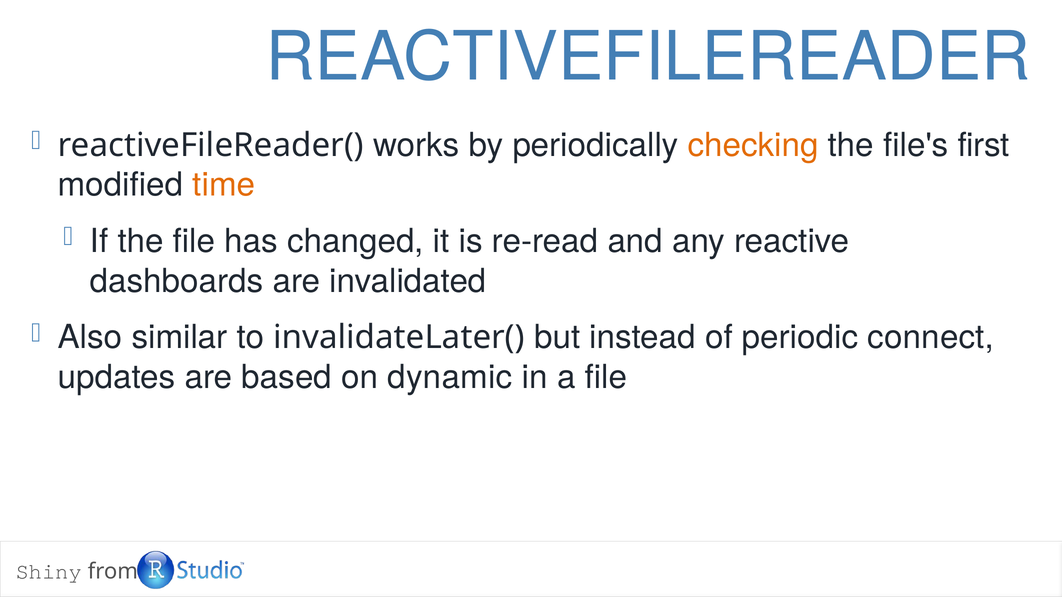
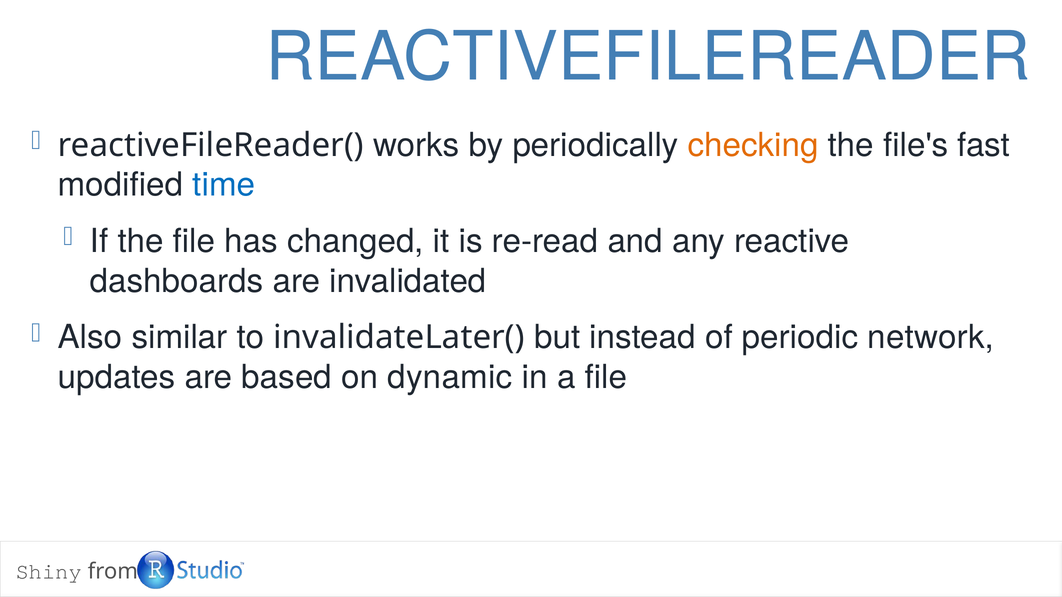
first: first -> fast (984, 145)
time colour: orange -> blue (224, 185)
connect: connect -> network (931, 338)
